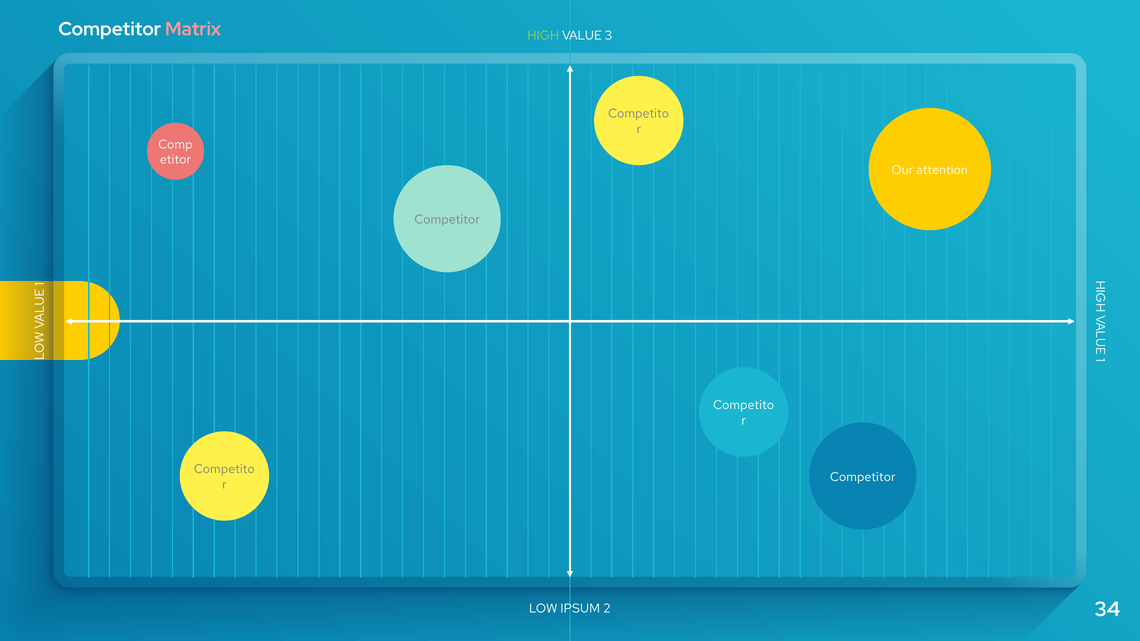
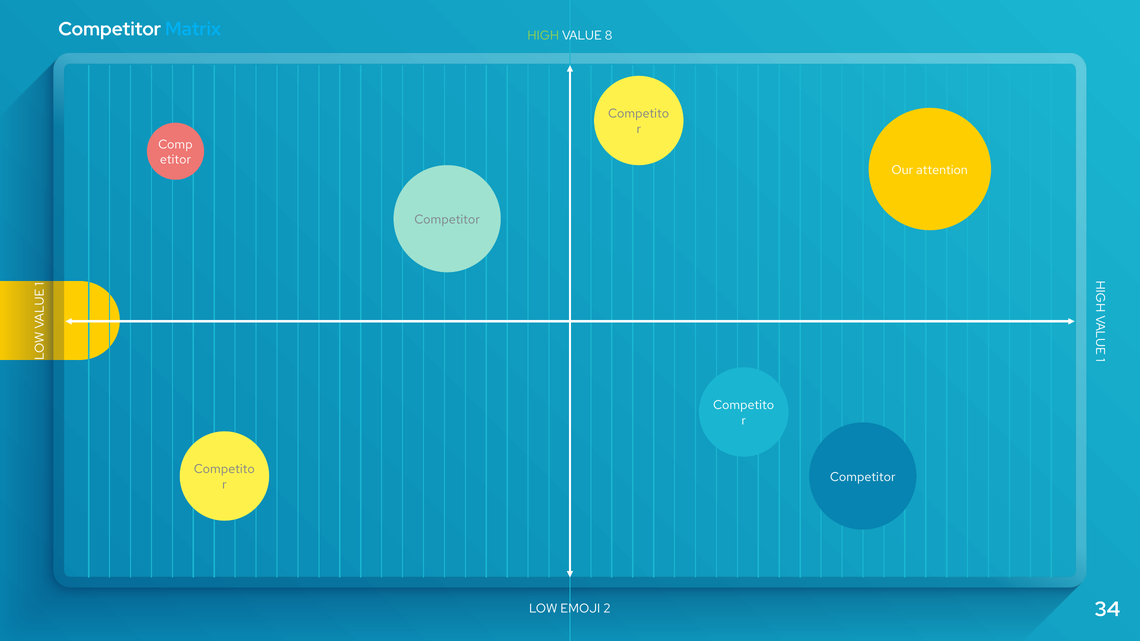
Matrix colour: pink -> light blue (193, 29)
3: 3 -> 8 (609, 36)
IPSUM: IPSUM -> EMOJI (580, 609)
